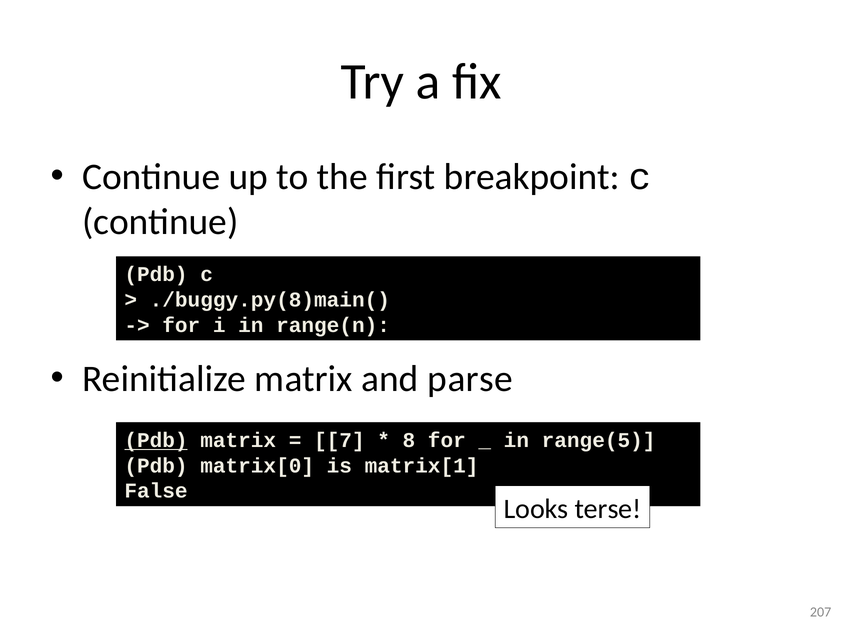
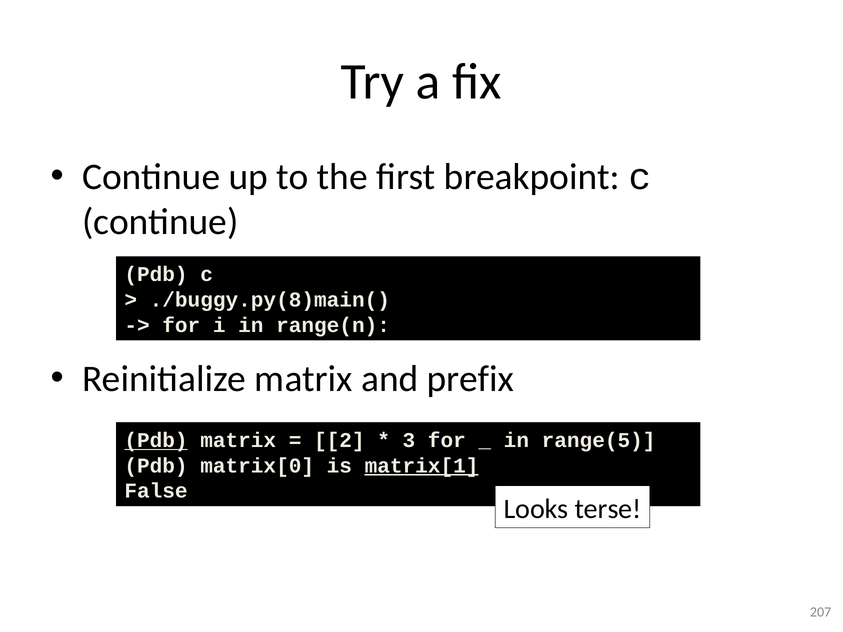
parse: parse -> prefix (470, 379)
7: 7 -> 2 (339, 441)
8: 8 -> 3 (409, 441)
matrix[1 underline: none -> present (422, 466)
